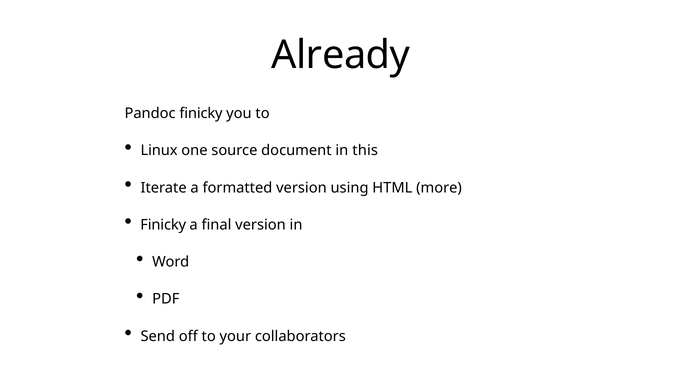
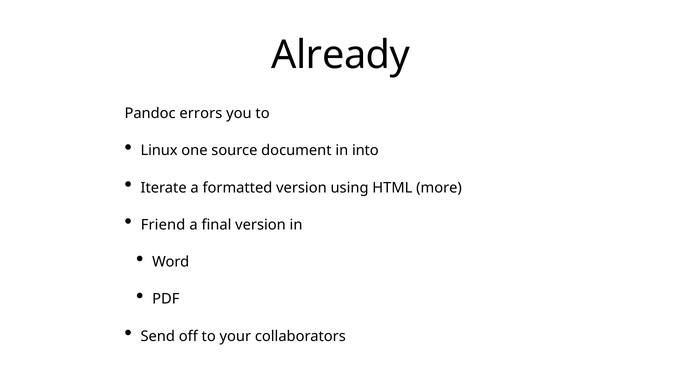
Pandoc finicky: finicky -> errors (201, 114)
this: this -> into (365, 151)
Finicky: Finicky -> Friend (163, 225)
